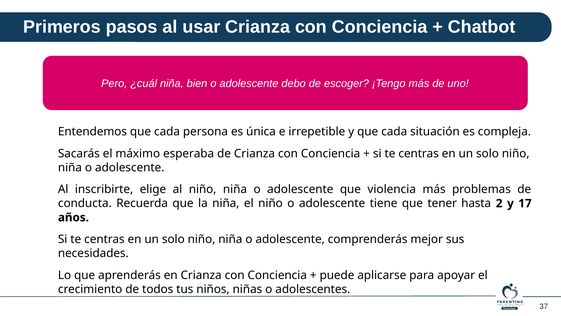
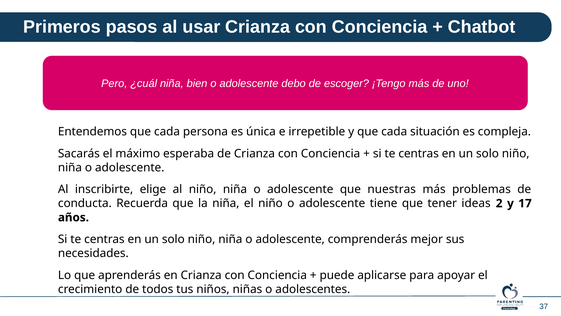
violencia: violencia -> nuestras (392, 189)
hasta: hasta -> ideas (476, 203)
